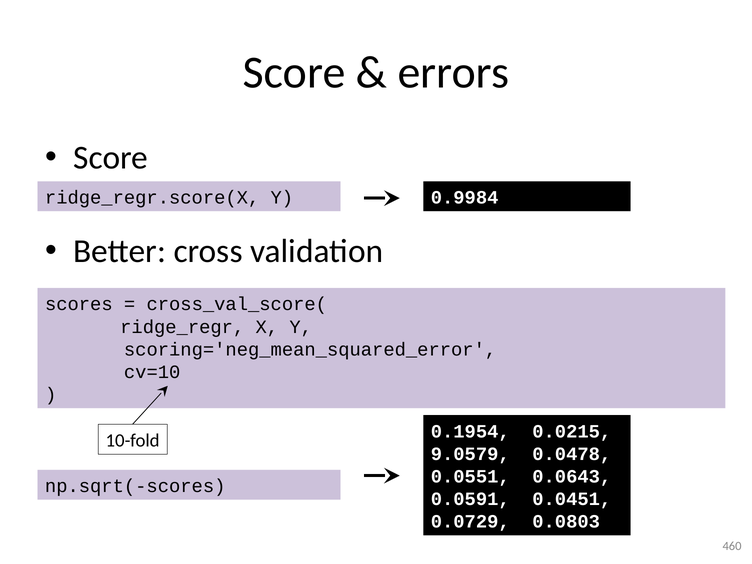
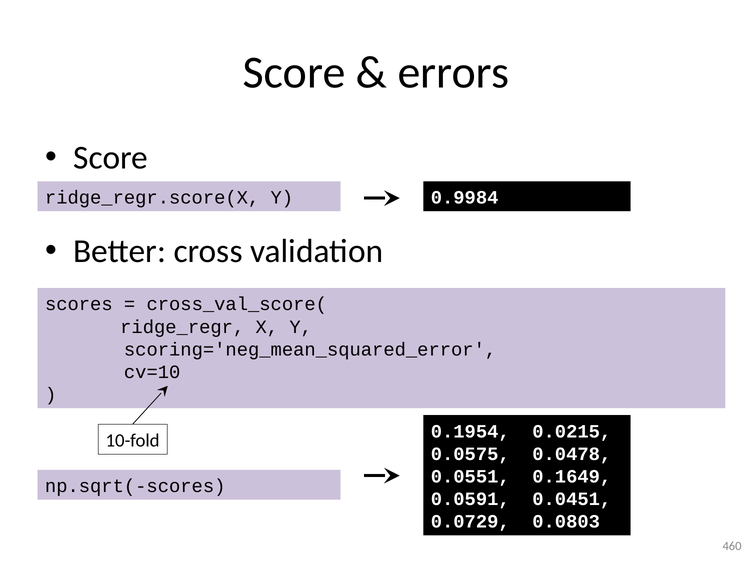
9.0579: 9.0579 -> 0.0575 (470, 454)
0.0643: 0.0643 -> 0.1649 (572, 477)
